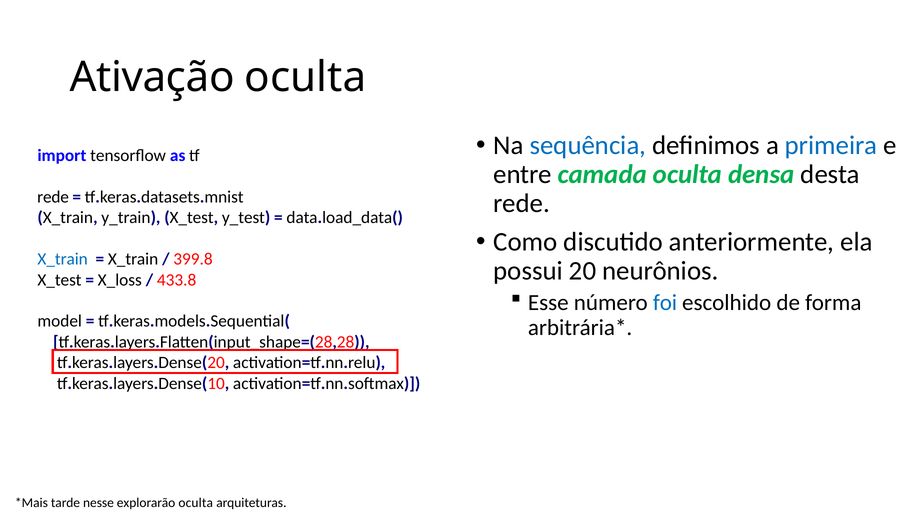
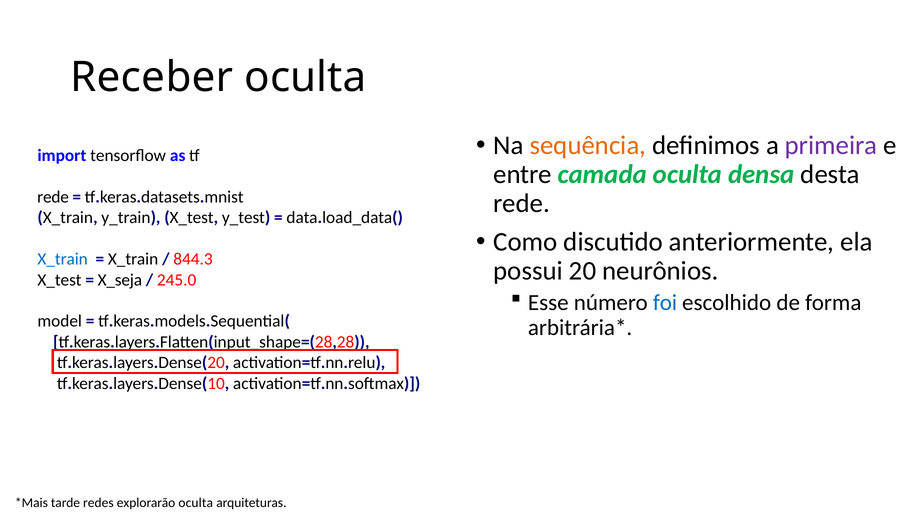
Ativação: Ativação -> Receber (152, 77)
sequência colour: blue -> orange (588, 146)
primeira colour: blue -> purple (831, 146)
399.8: 399.8 -> 844.3 (193, 259)
X_loss: X_loss -> X_seja (120, 280)
433.8: 433.8 -> 245.0 (177, 280)
nesse: nesse -> redes (98, 503)
